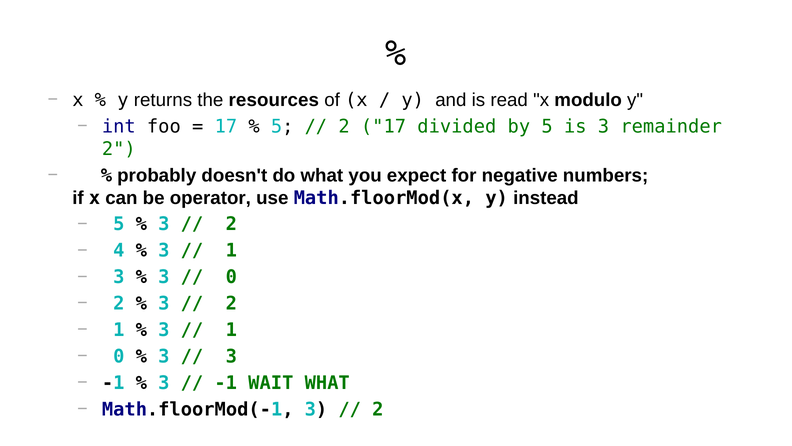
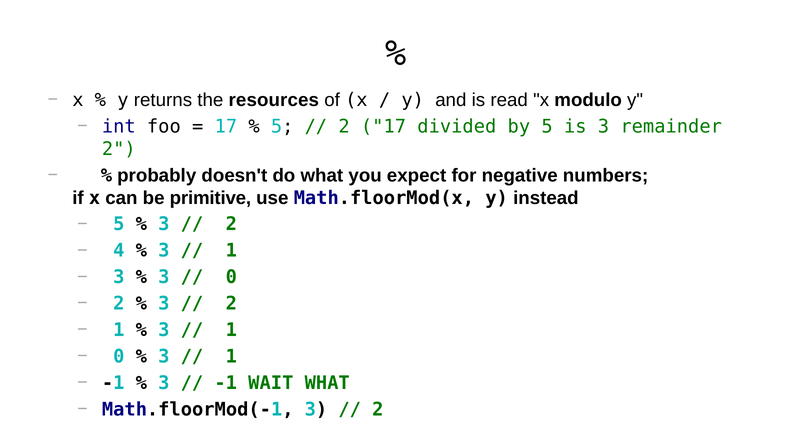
operator: operator -> primitive (210, 198)
3: 3 -> 1 (231, 356)
